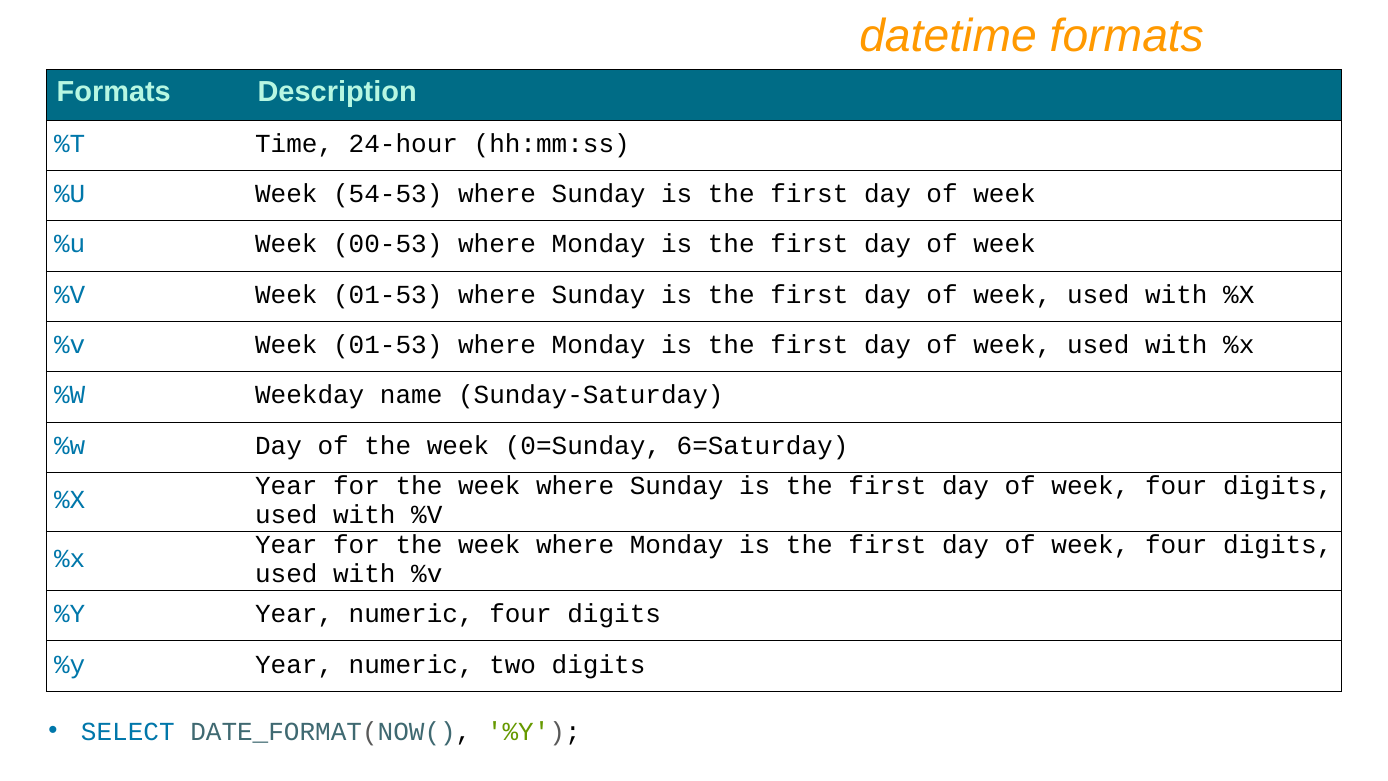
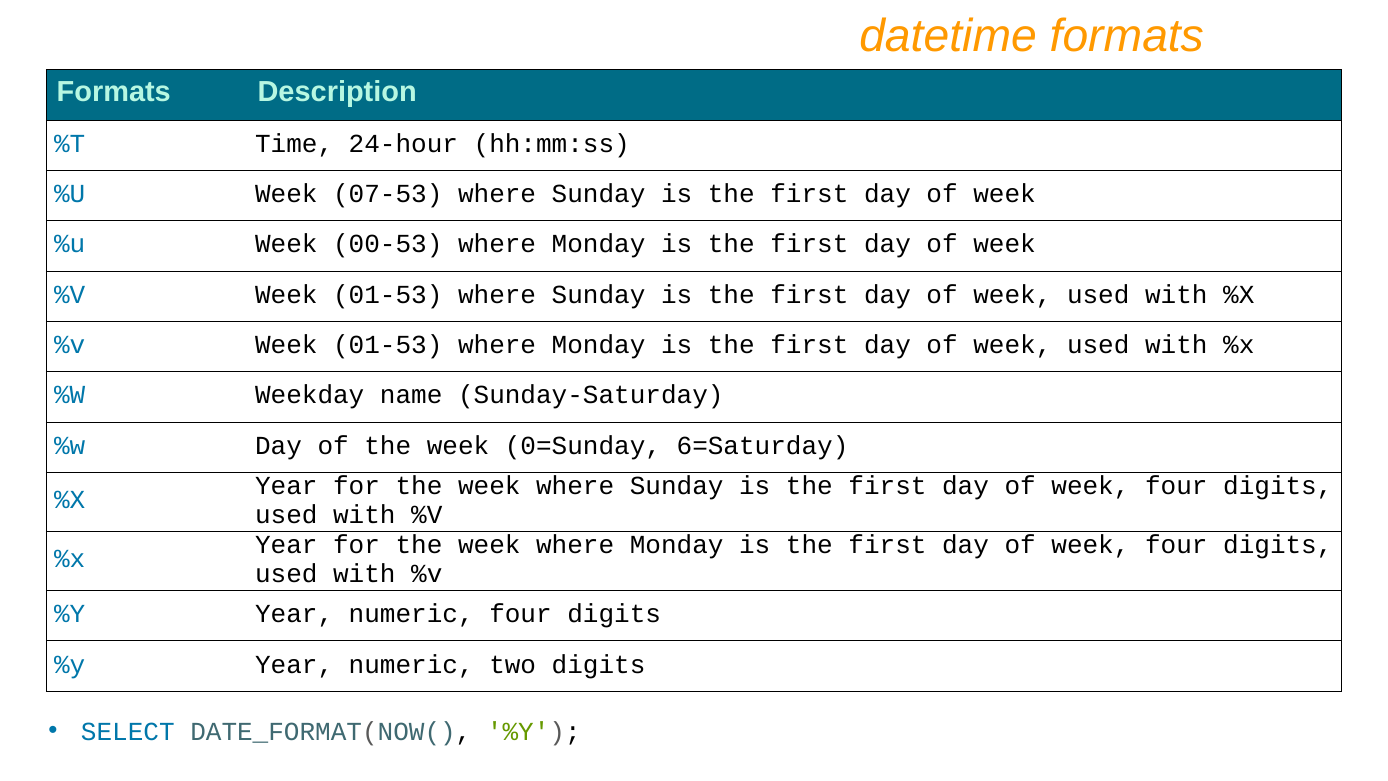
54-53: 54-53 -> 07-53 (388, 194)
